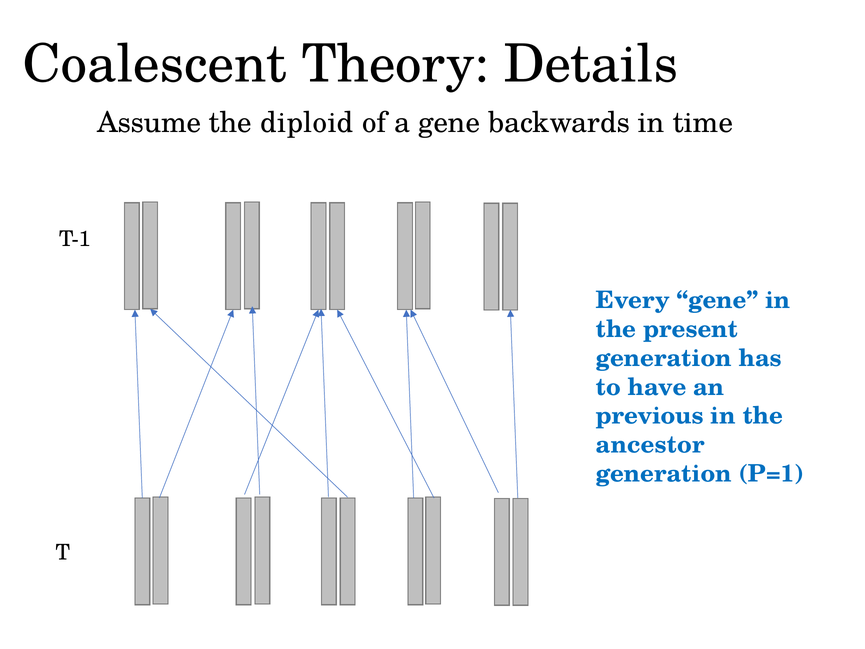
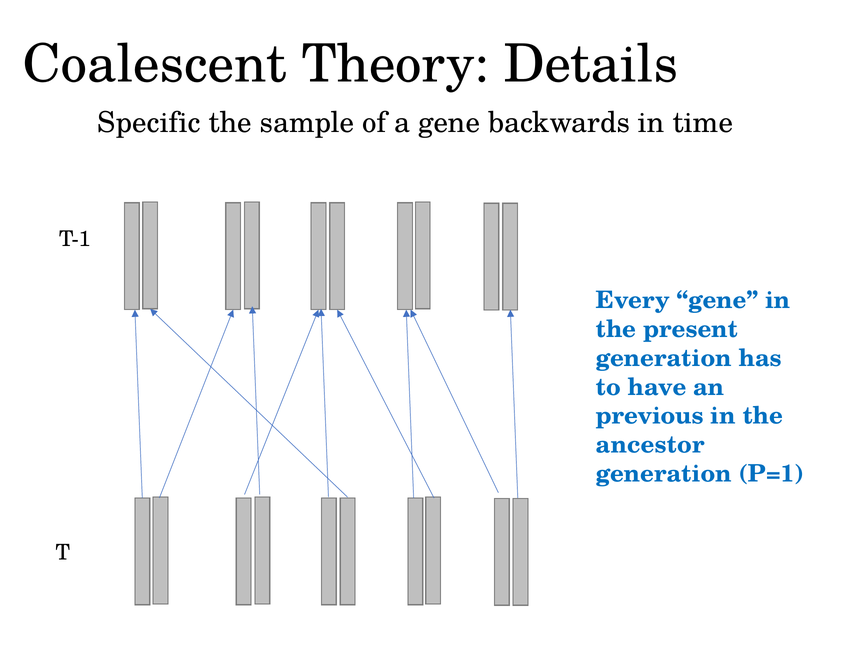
Assume: Assume -> Specific (149, 123)
diploid: diploid -> sample (307, 123)
